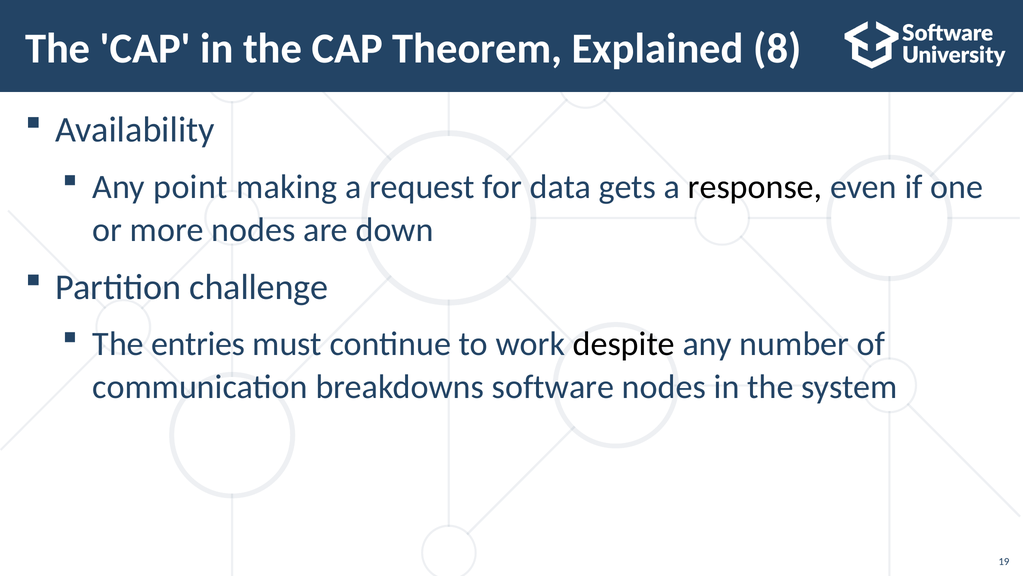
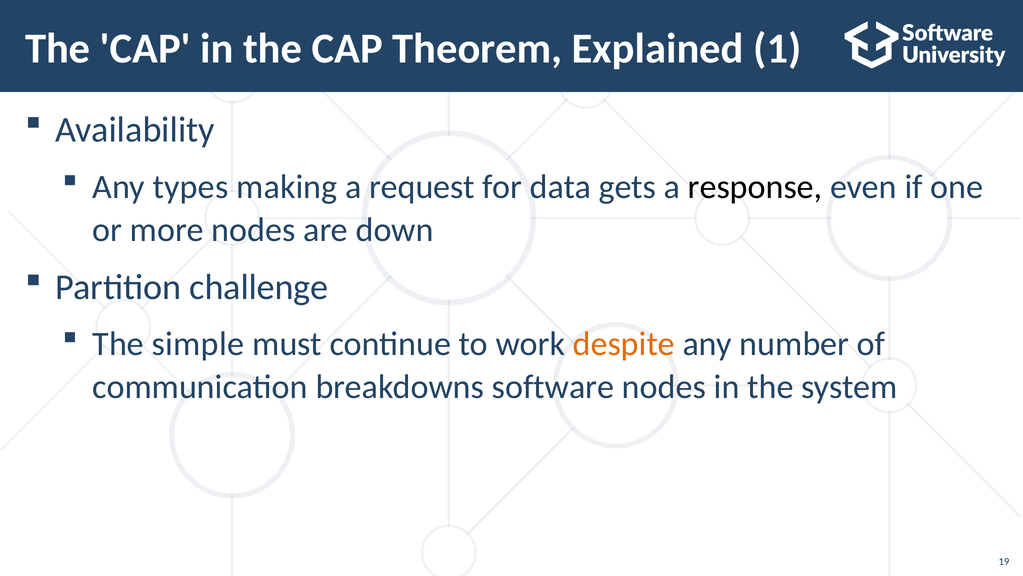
8: 8 -> 1 (777, 48)
point: point -> types (191, 187)
entries: entries -> simple (198, 344)
despite colour: black -> orange (624, 344)
